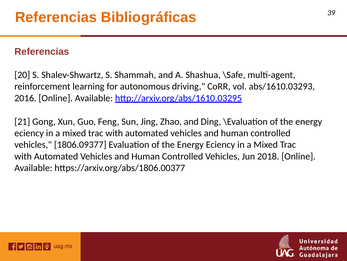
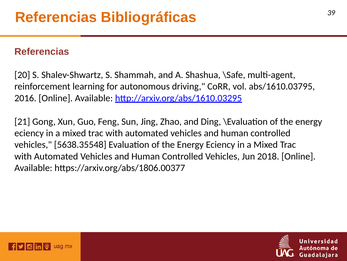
abs/1610.03293: abs/1610.03293 -> abs/1610.03795 (282, 86)
1806.09377: 1806.09377 -> 5638.35548 (80, 144)
